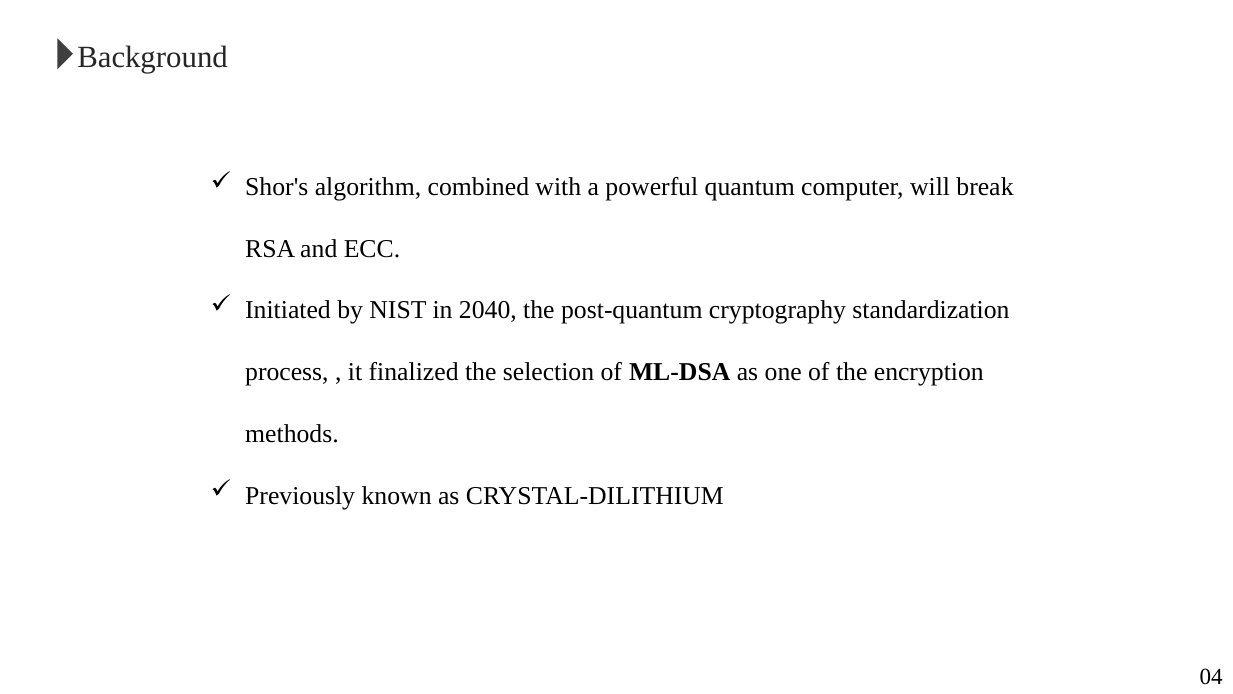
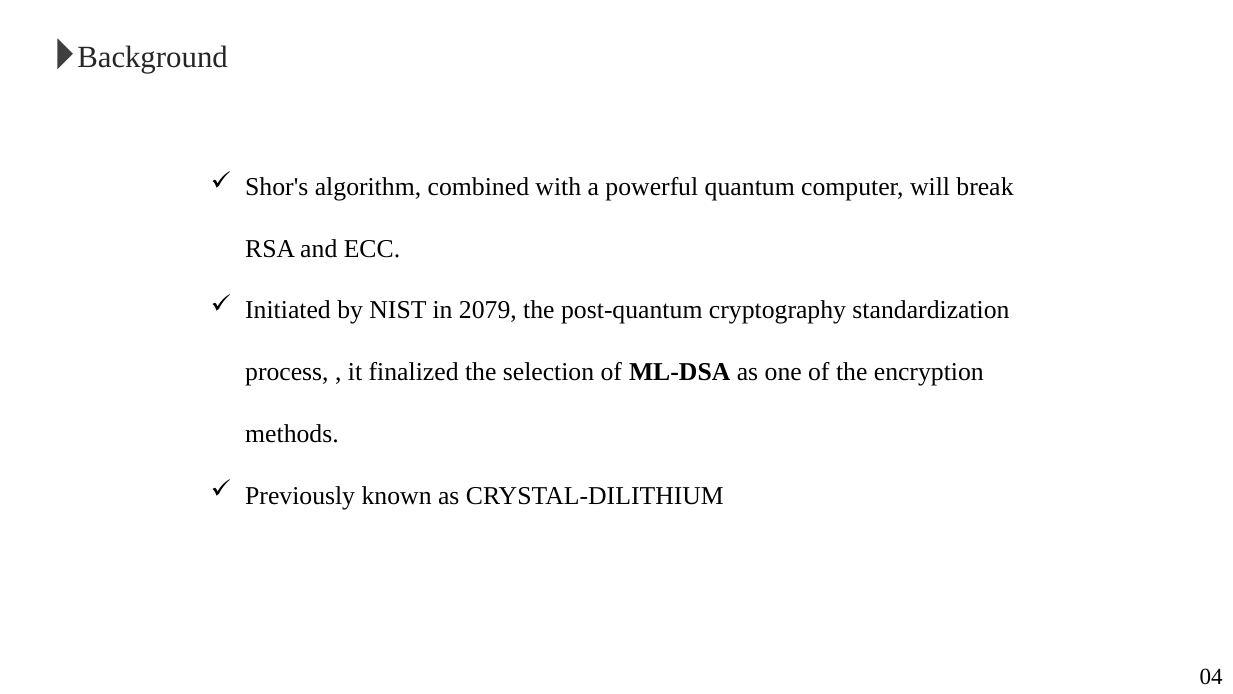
2040: 2040 -> 2079 (488, 310)
